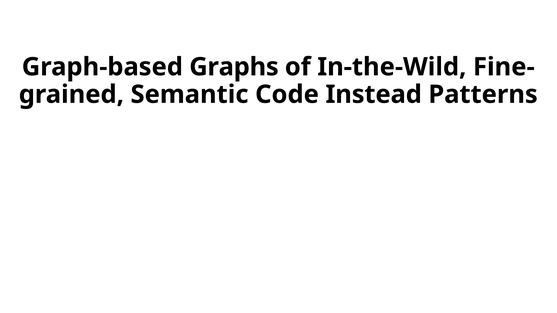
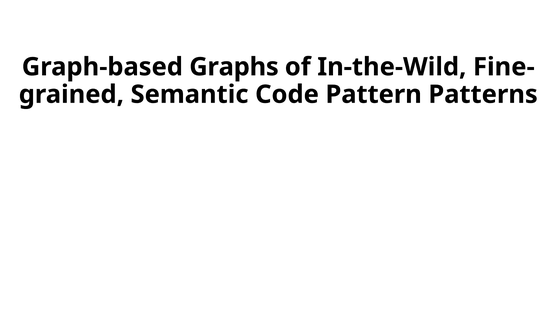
Instead: Instead -> Pattern (374, 95)
